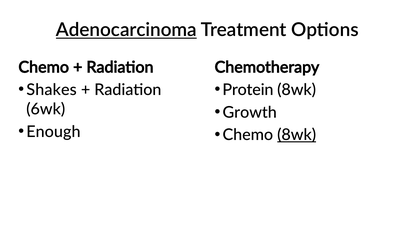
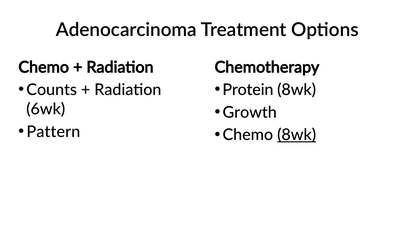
Adenocarcinoma underline: present -> none (126, 30)
Shakes: Shakes -> Counts (52, 90)
Enough: Enough -> Pattern (53, 132)
